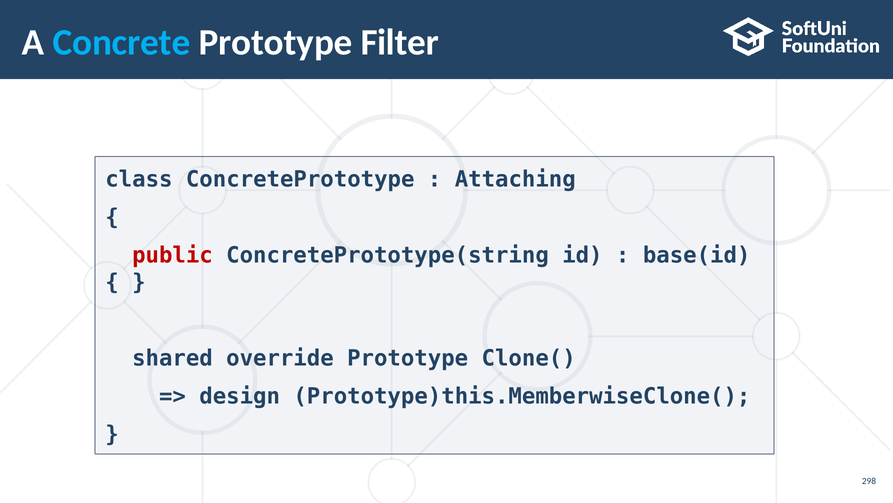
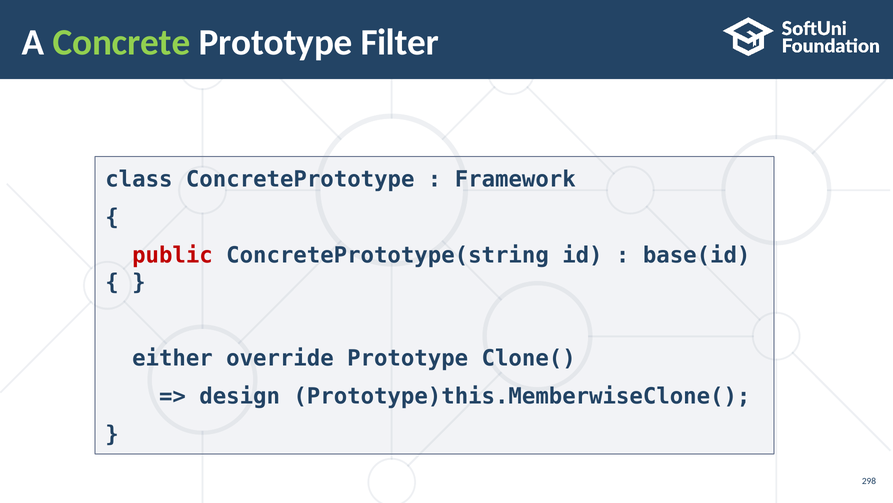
Concrete colour: light blue -> light green (122, 42)
Attaching: Attaching -> Framework (515, 179)
shared: shared -> either (172, 358)
